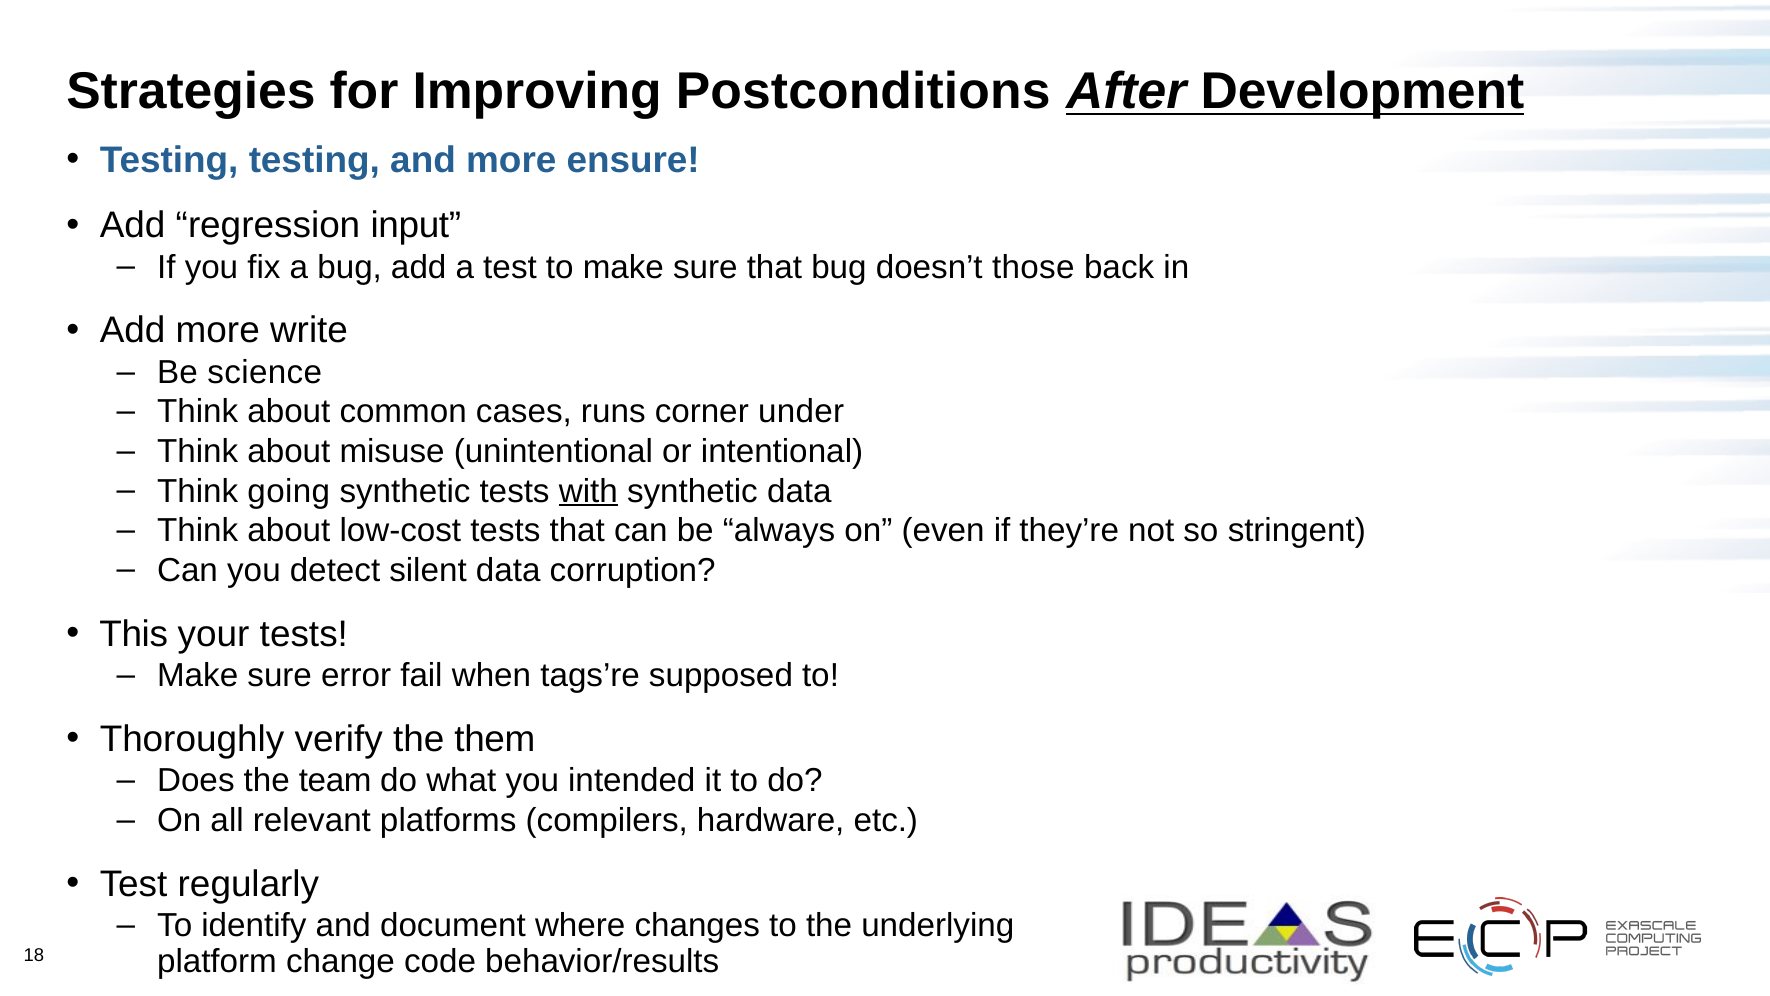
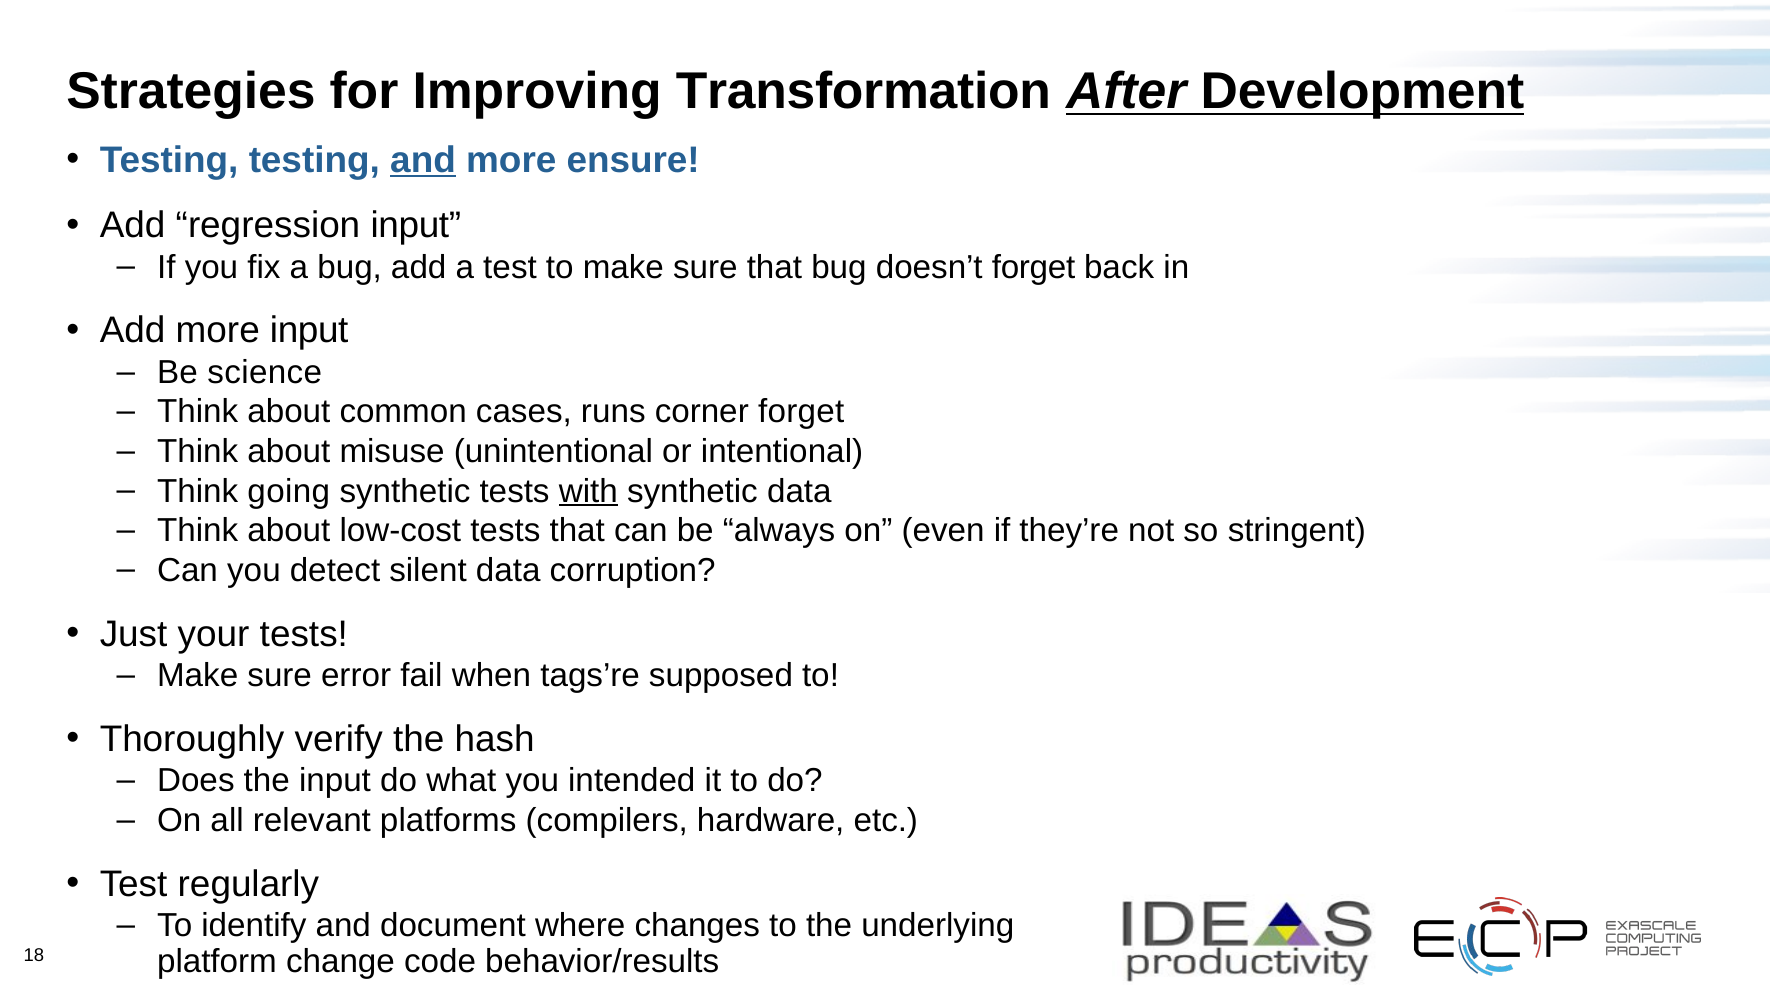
Postconditions: Postconditions -> Transformation (863, 91)
and underline: none -> present (423, 160)
doesn’t those: those -> forget (1034, 267)
more write: write -> input (309, 331)
corner under: under -> forget (801, 412)
This: This -> Just (134, 634)
them: them -> hash (495, 739)
the team: team -> input (335, 781)
